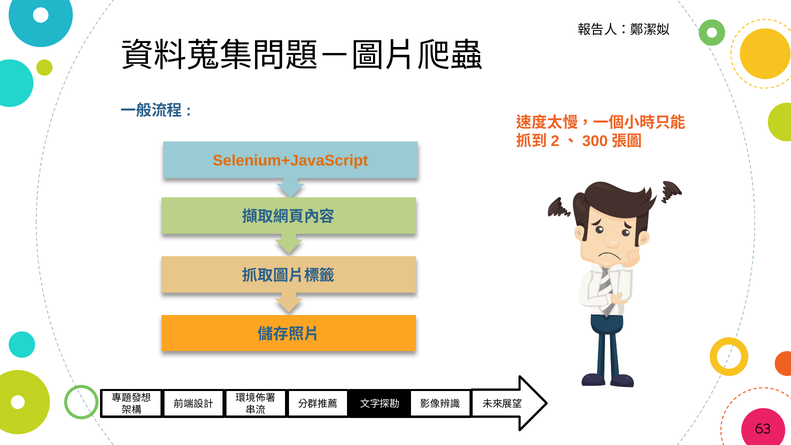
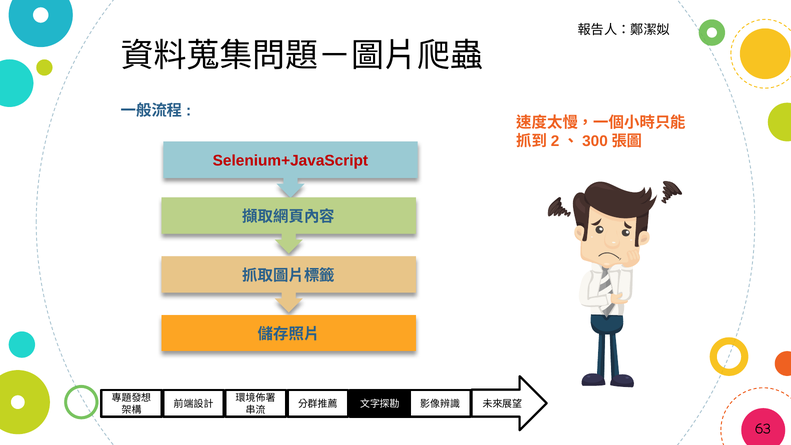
Selenium+JavaScript colour: orange -> red (290, 161)
